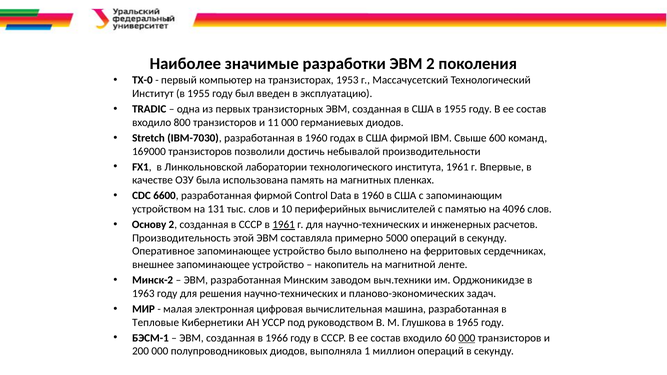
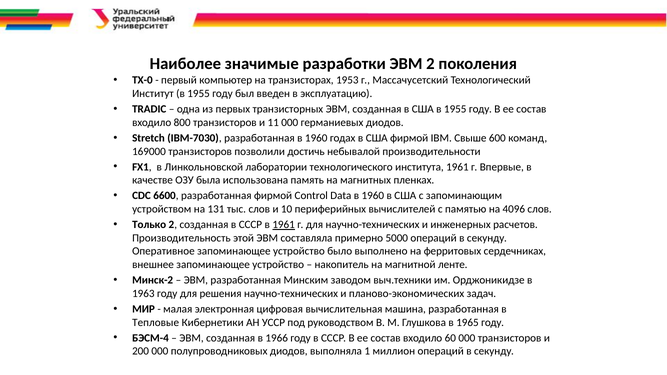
Основу: Основу -> Только (149, 225)
БЭСМ-1: БЭСМ-1 -> БЭСМ-4 (150, 338)
000 underline: present -> none (467, 338)
